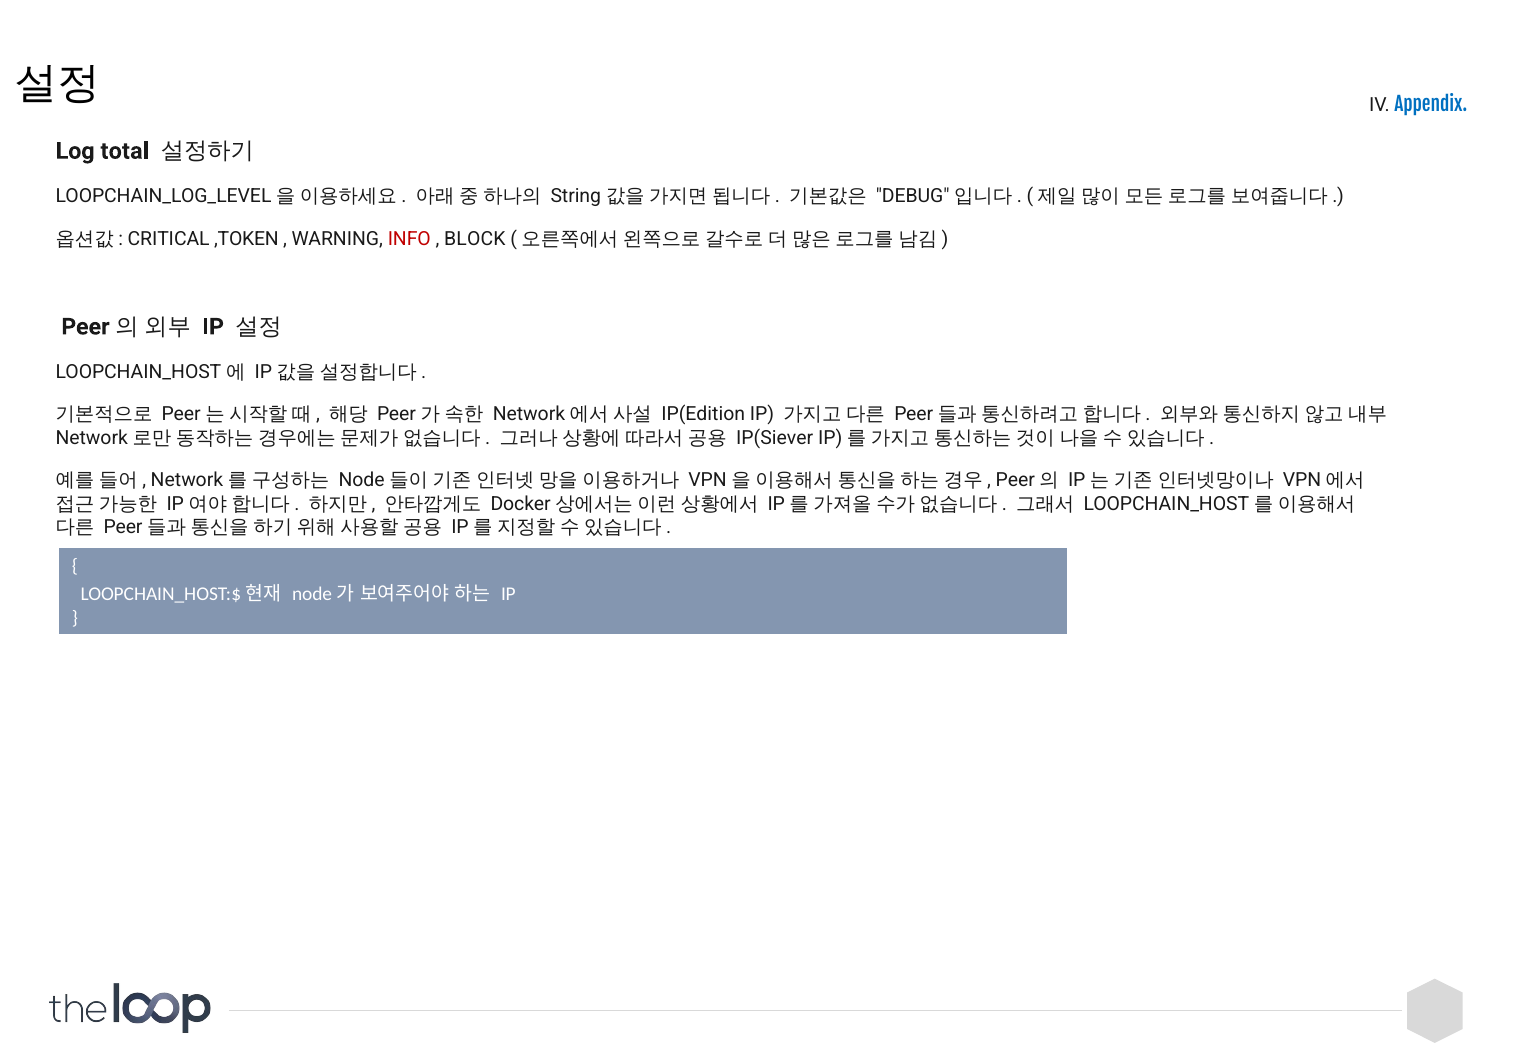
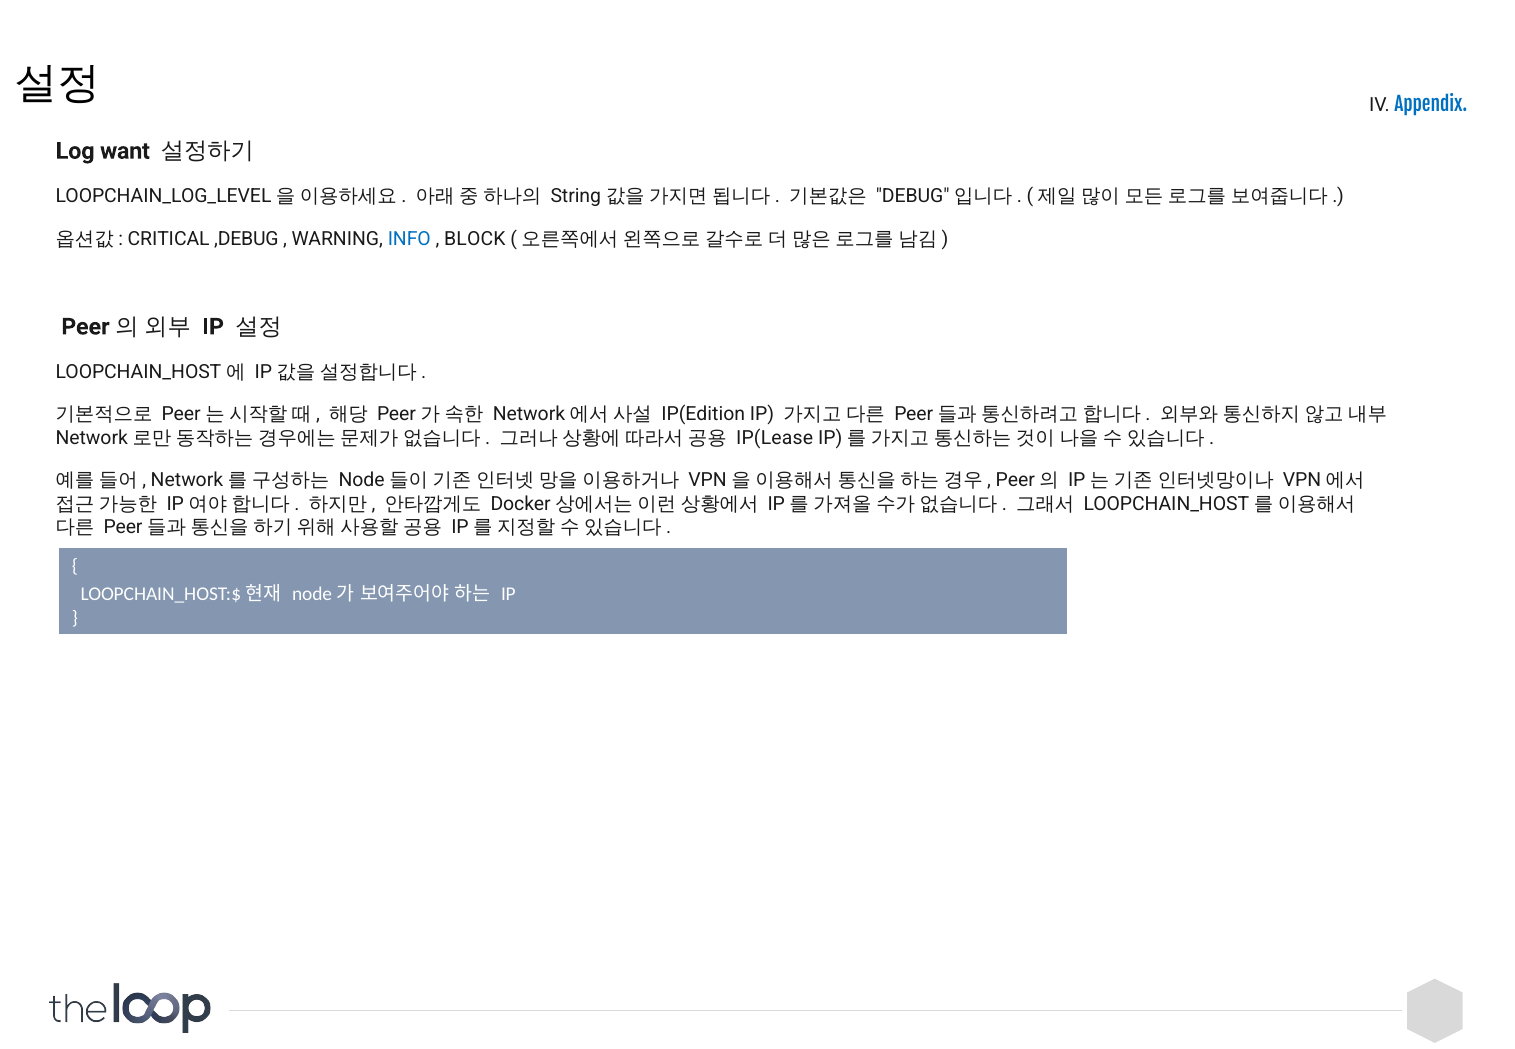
total: total -> want (125, 151)
,TOKEN: ,TOKEN -> ,DEBUG (246, 239)
INFO colour: red -> blue (409, 239)
IP(Siever: IP(Siever -> IP(Lease (775, 438)
